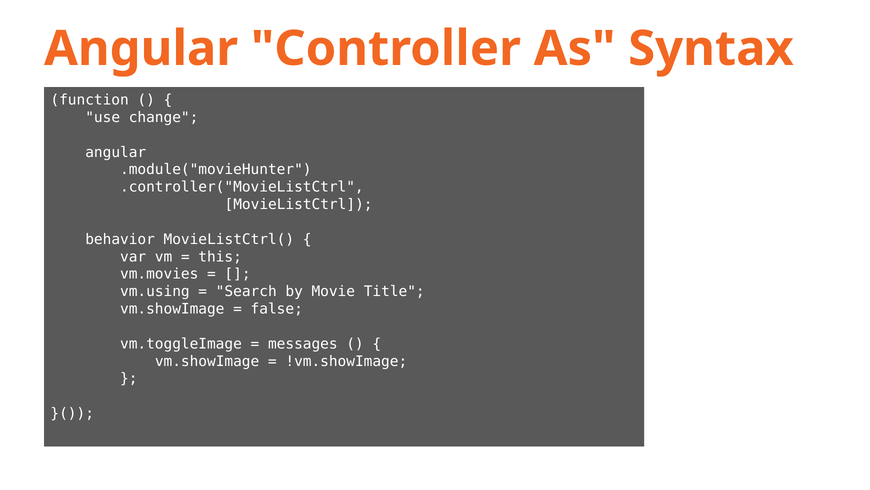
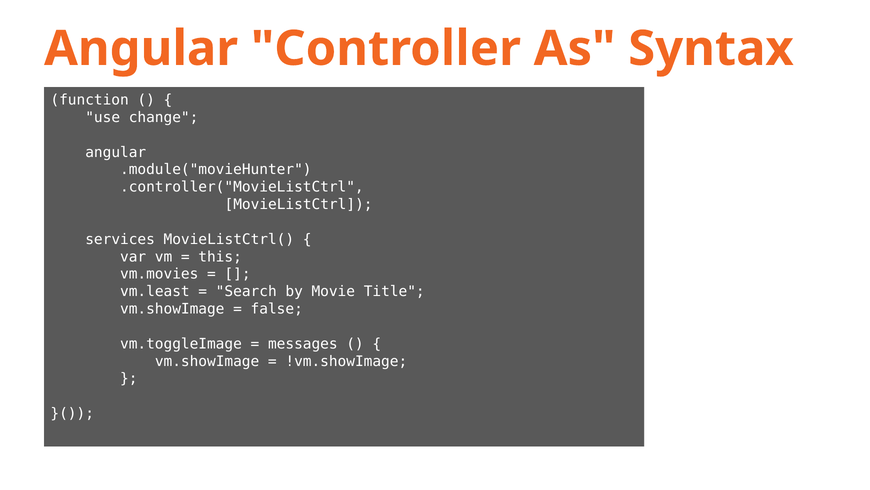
behavior: behavior -> services (120, 239)
vm.using: vm.using -> vm.least (155, 291)
